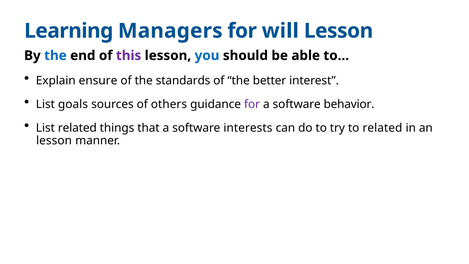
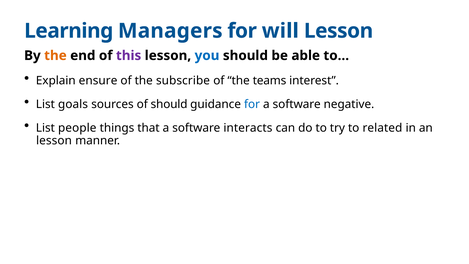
the colour: blue -> orange (55, 56)
standards: standards -> subscribe (183, 80)
better: better -> teams (270, 80)
of others: others -> should (169, 104)
for colour: purple -> blue (252, 104)
behavior: behavior -> negative (349, 104)
List related: related -> people (77, 128)
interests: interests -> interacts (248, 128)
